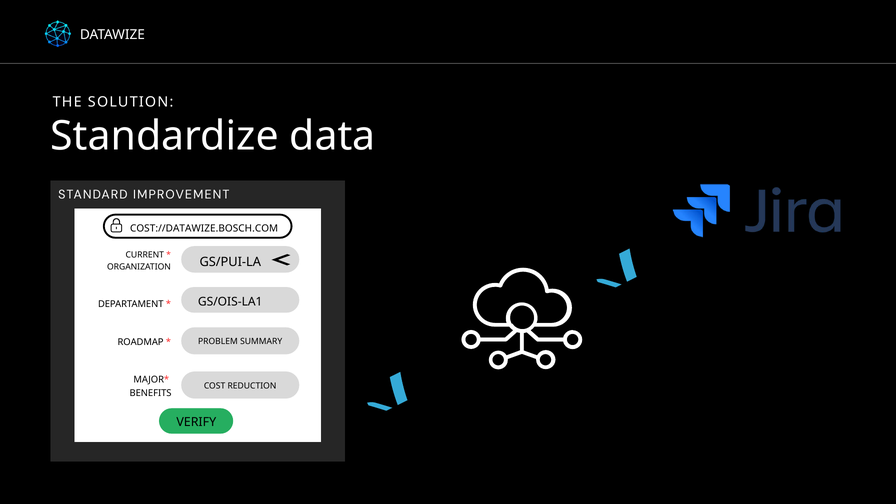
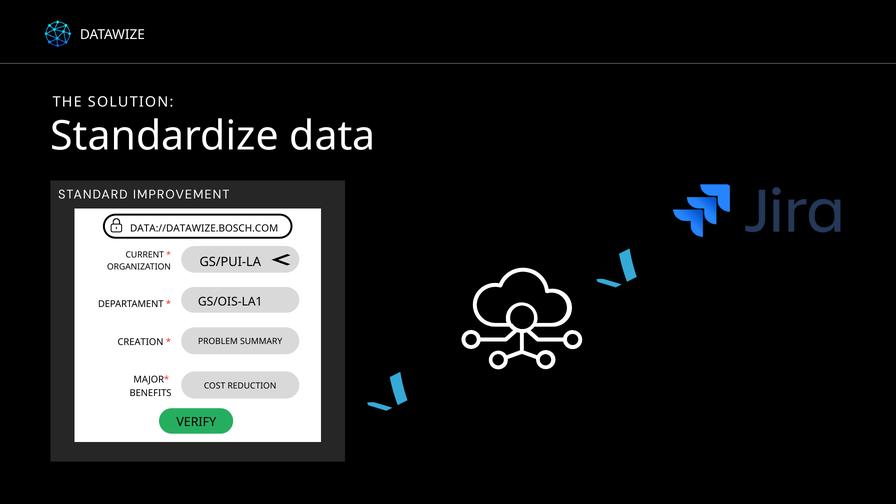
COST://DATAWIZE.BOSCH.COM: COST://DATAWIZE.BOSCH.COM -> DATA://DATAWIZE.BOSCH.COM (204, 228)
ROADMAP: ROADMAP -> CREATION (141, 342)
